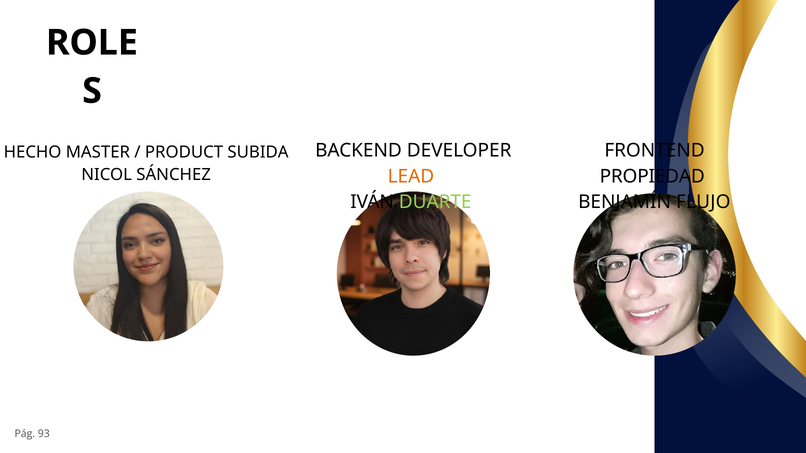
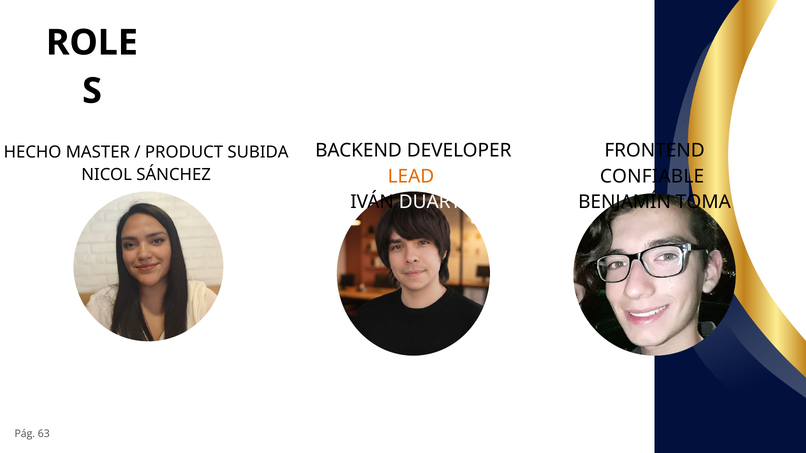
PROPIEDAD: PROPIEDAD -> CONFIABLE (652, 176)
DUARTE colour: light green -> white (435, 202)
FLUJO: FLUJO -> TOMA (703, 202)
93: 93 -> 63 (44, 434)
